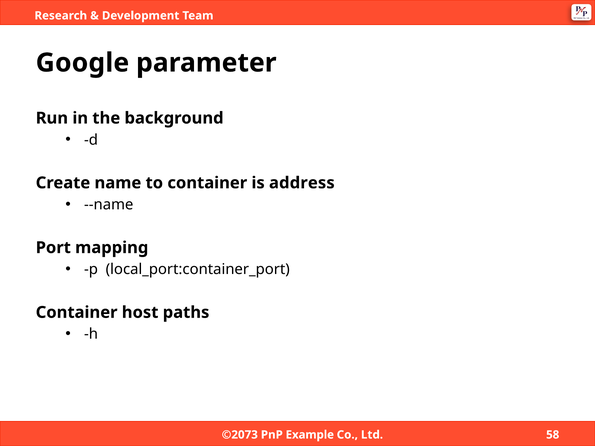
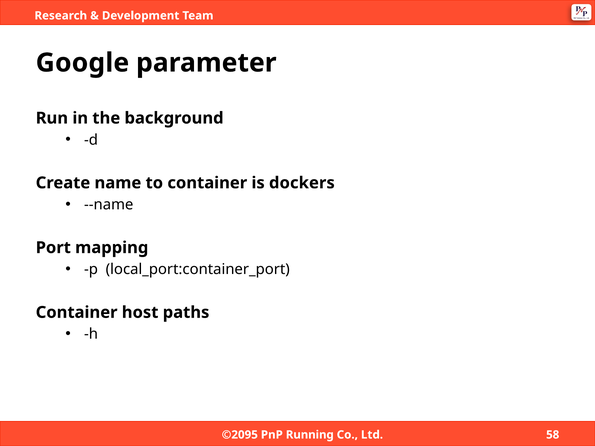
address: address -> dockers (302, 183)
©2073: ©2073 -> ©2095 (240, 435)
Example: Example -> Running (310, 435)
